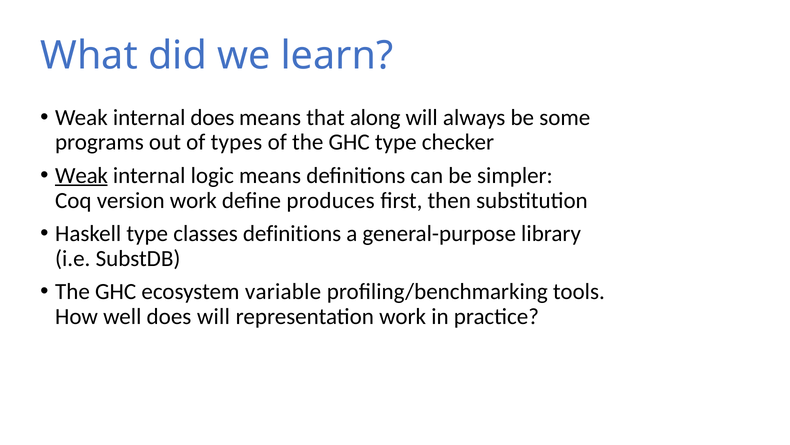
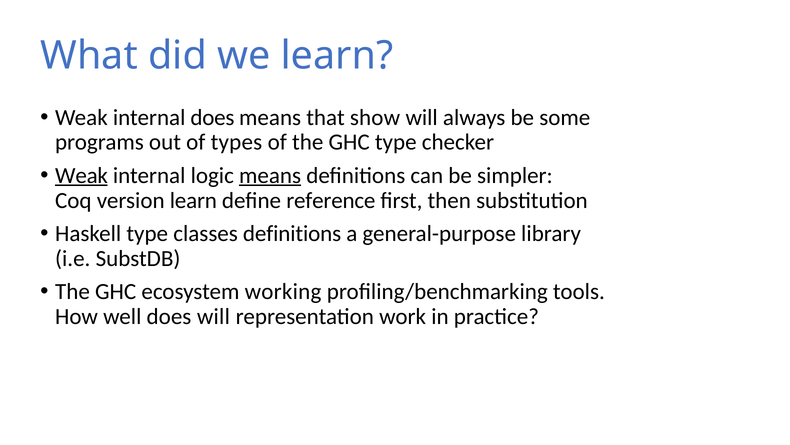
along: along -> show (375, 117)
means underline: none -> present (270, 175)
version work: work -> learn (193, 200)
produces: produces -> reference (331, 200)
variable: variable -> working (283, 291)
